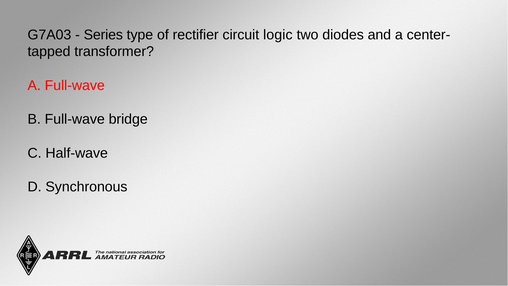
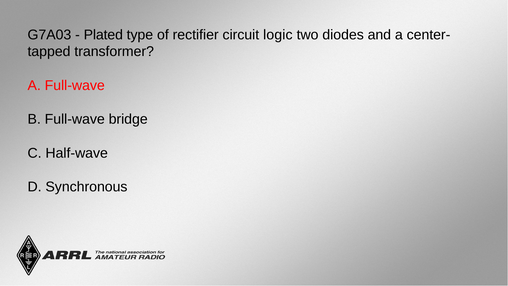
Series: Series -> Plated (103, 35)
